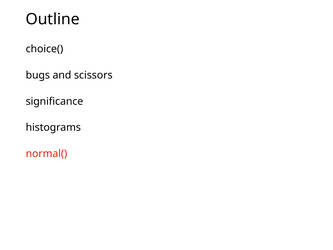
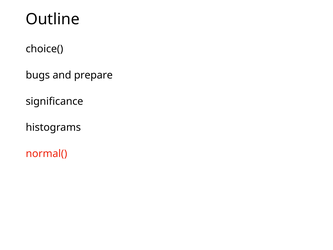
scissors: scissors -> prepare (93, 75)
